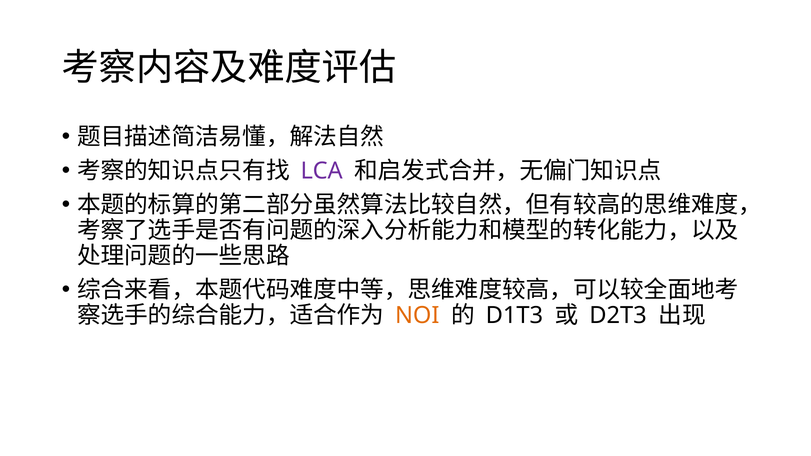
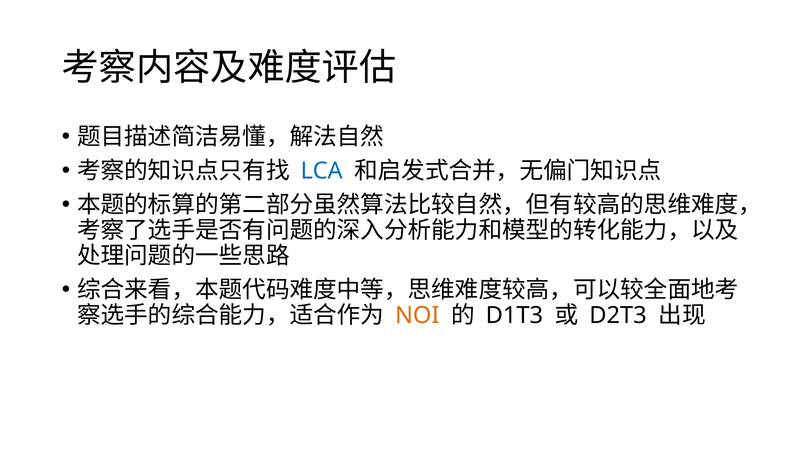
LCA colour: purple -> blue (322, 171)
